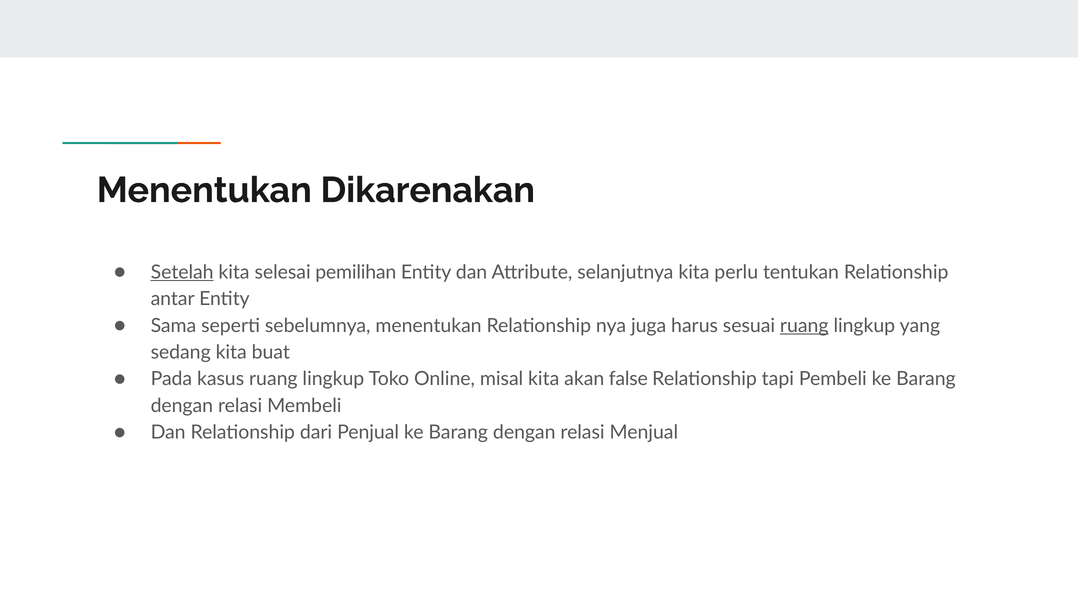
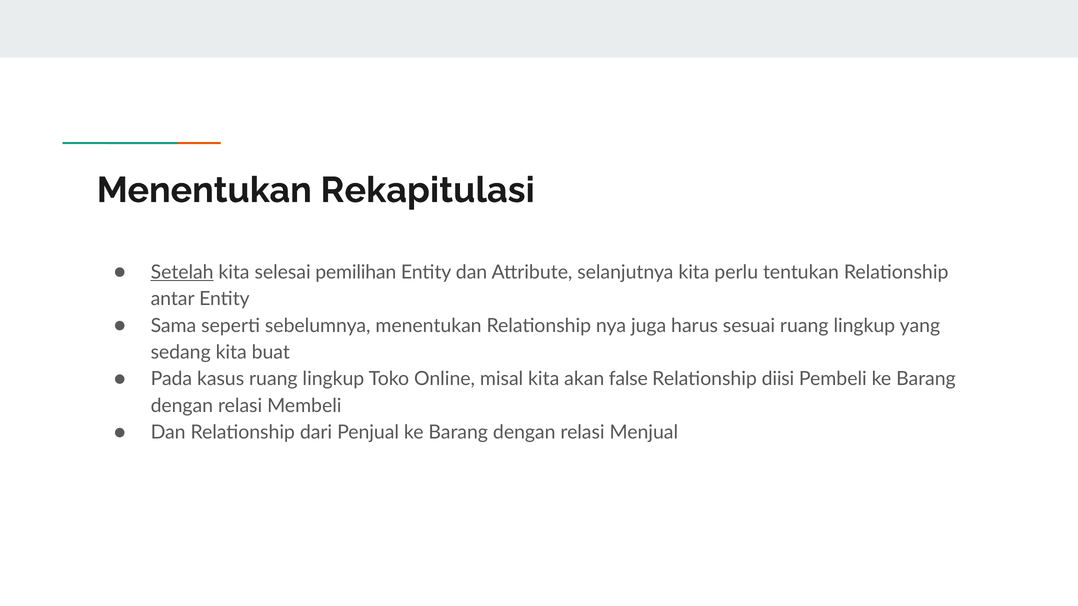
Dikarenakan: Dikarenakan -> Rekapitulasi (428, 190)
ruang underline: present -> none (804, 326)
tapi: tapi -> diisi (778, 379)
